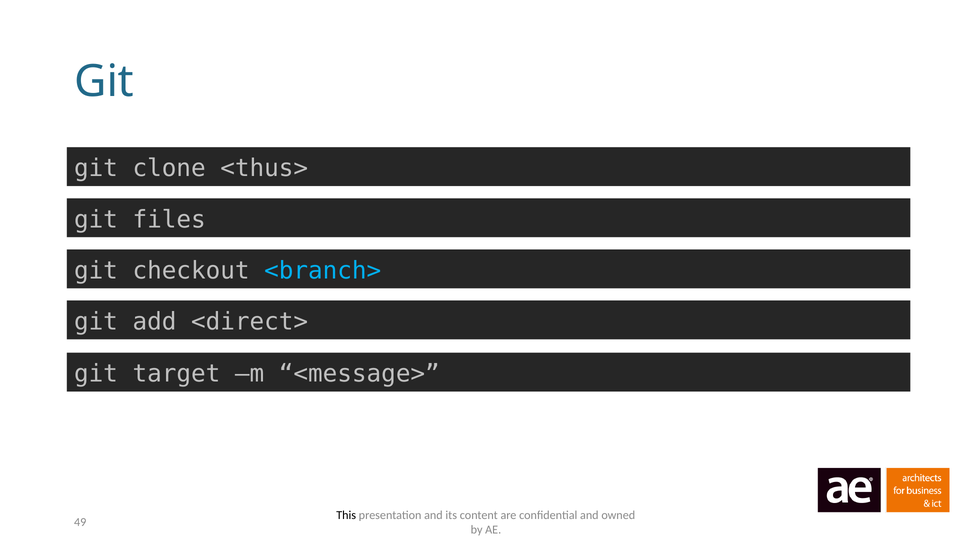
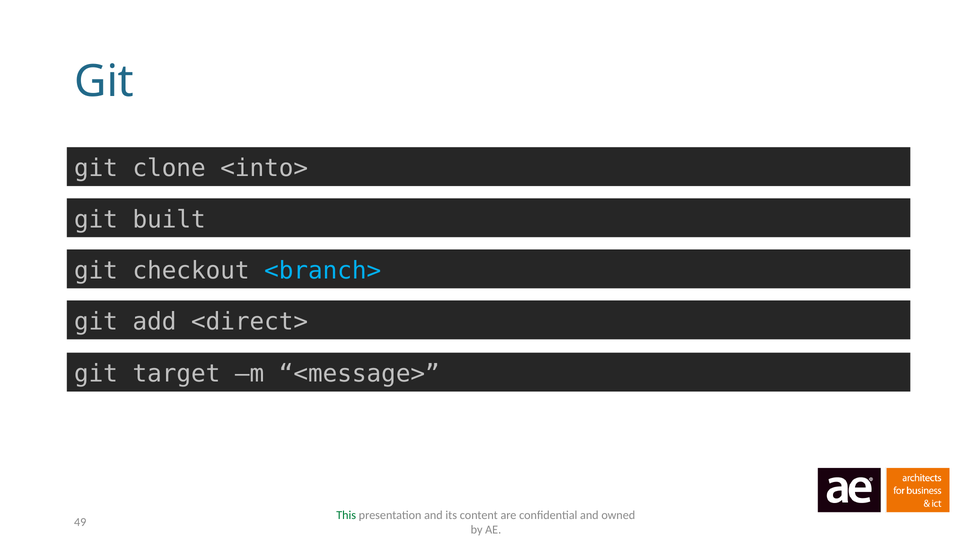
<thus>: <thus> -> <into> (264, 168)
files: files -> built (169, 219)
This colour: black -> green (346, 515)
